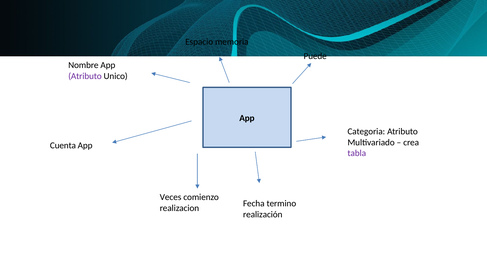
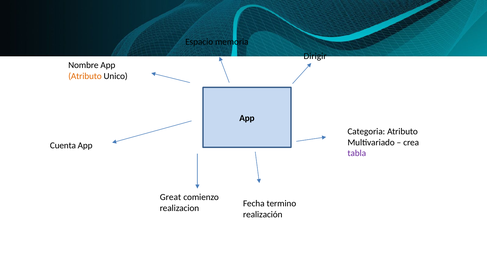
Puede: Puede -> Dirigir (315, 56)
Atributo colour: purple -> orange (85, 76)
Veces: Veces -> Great (171, 197)
